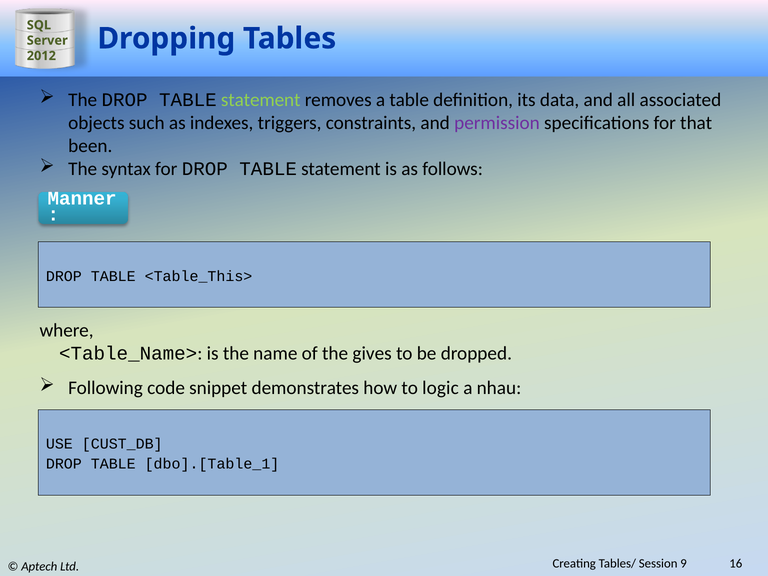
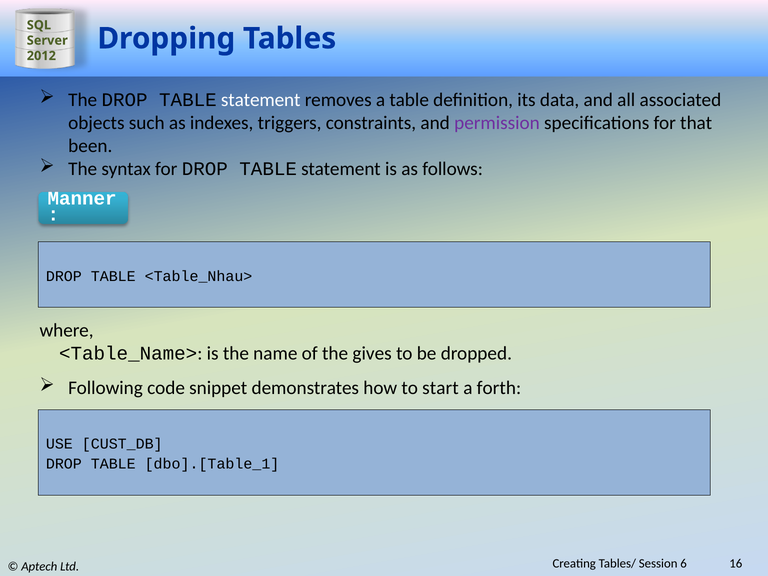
statement colour: light green -> white (261, 100)
<Table_This>: <Table_This> -> <Table_Nhau> (199, 276)
logic: logic -> start (440, 388)
nhau: nhau -> forth (499, 388)
9: 9 -> 6 (684, 563)
